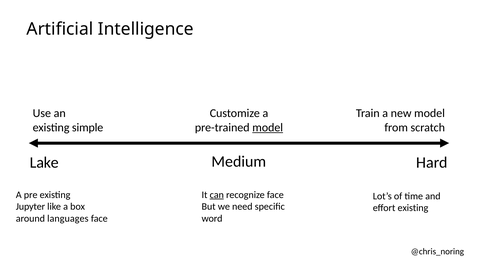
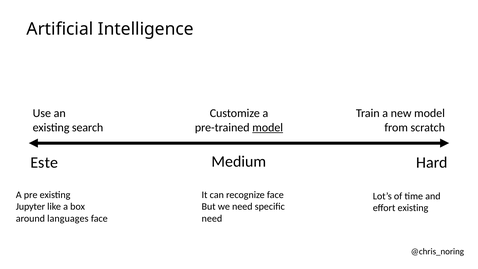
simple: simple -> search (88, 127)
Lake: Lake -> Este (44, 163)
can underline: present -> none (217, 195)
word: word -> need (212, 219)
